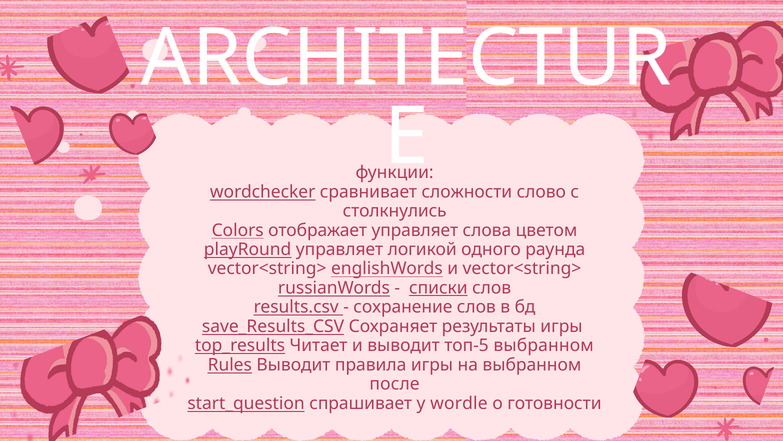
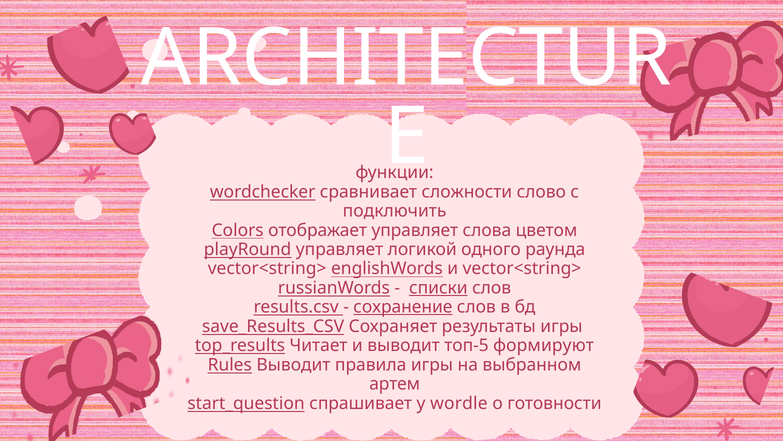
столкнулись: столкнулись -> подключить (395, 211)
сохранение underline: none -> present (403, 307)
топ-5 выбранном: выбранном -> формируют (544, 345)
после: после -> артем (395, 384)
